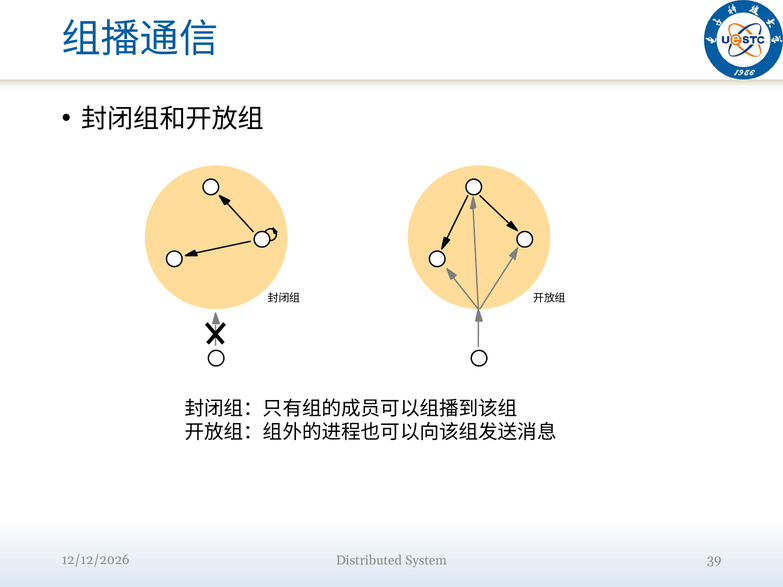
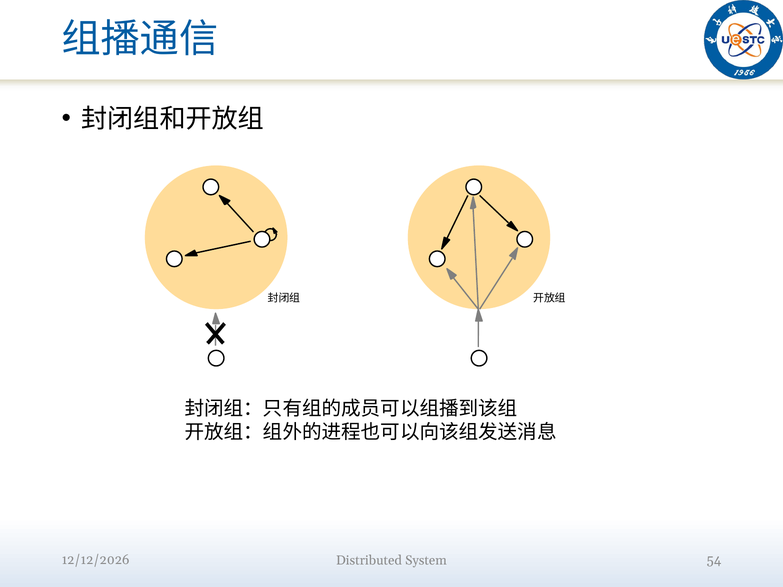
39: 39 -> 54 (714, 560)
